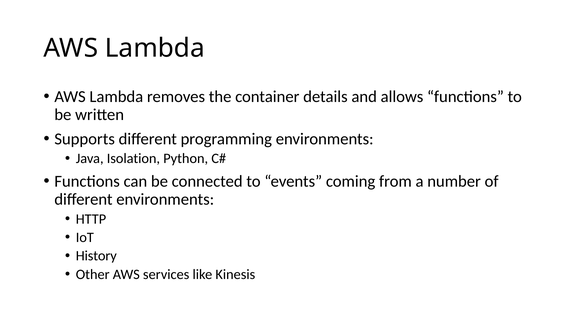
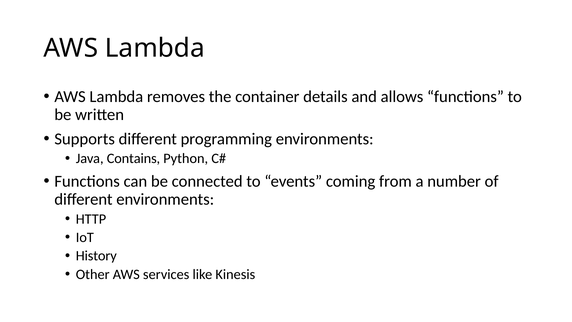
Isolation: Isolation -> Contains (133, 158)
